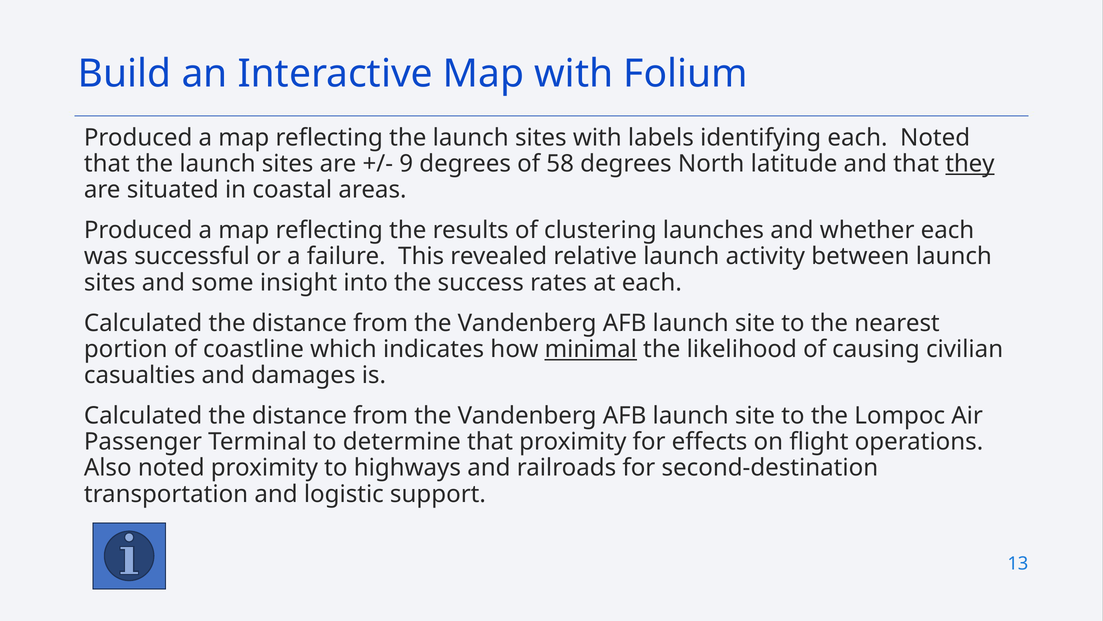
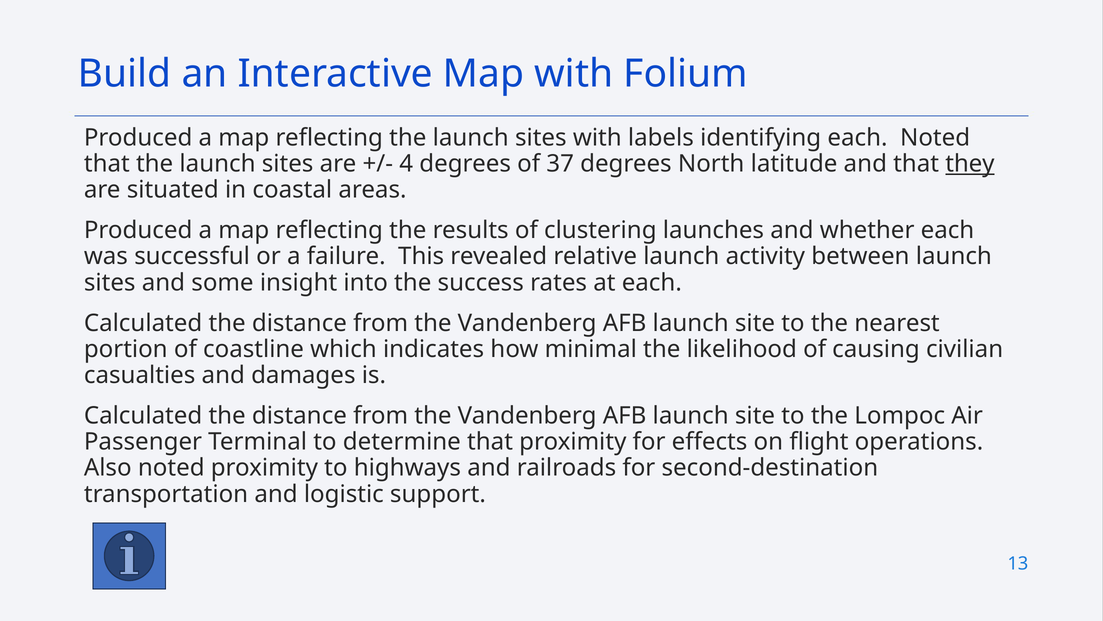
9: 9 -> 4 (406, 164)
58: 58 -> 37 (560, 164)
minimal underline: present -> none (591, 349)
